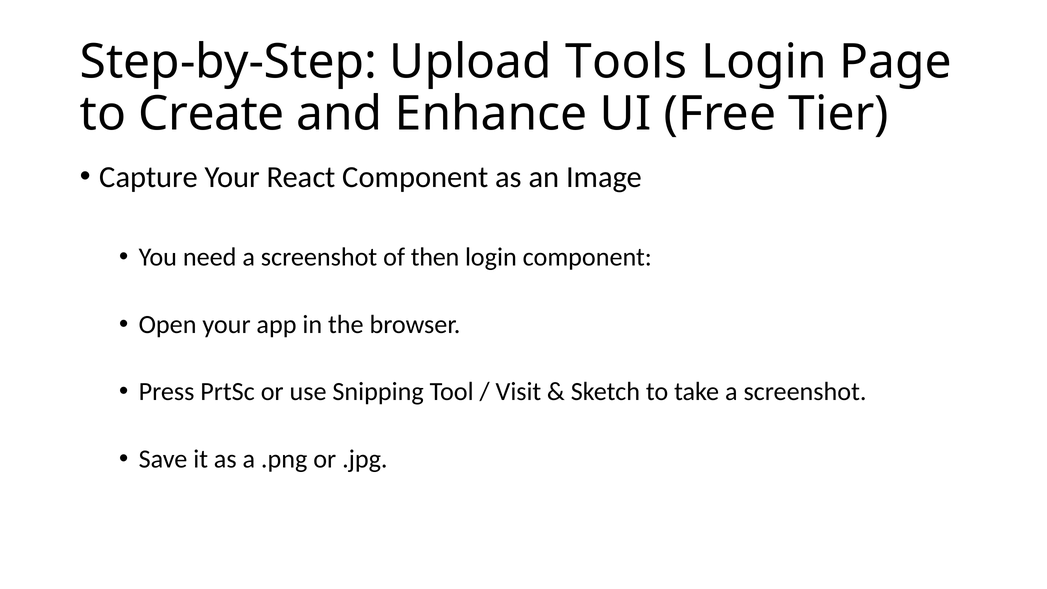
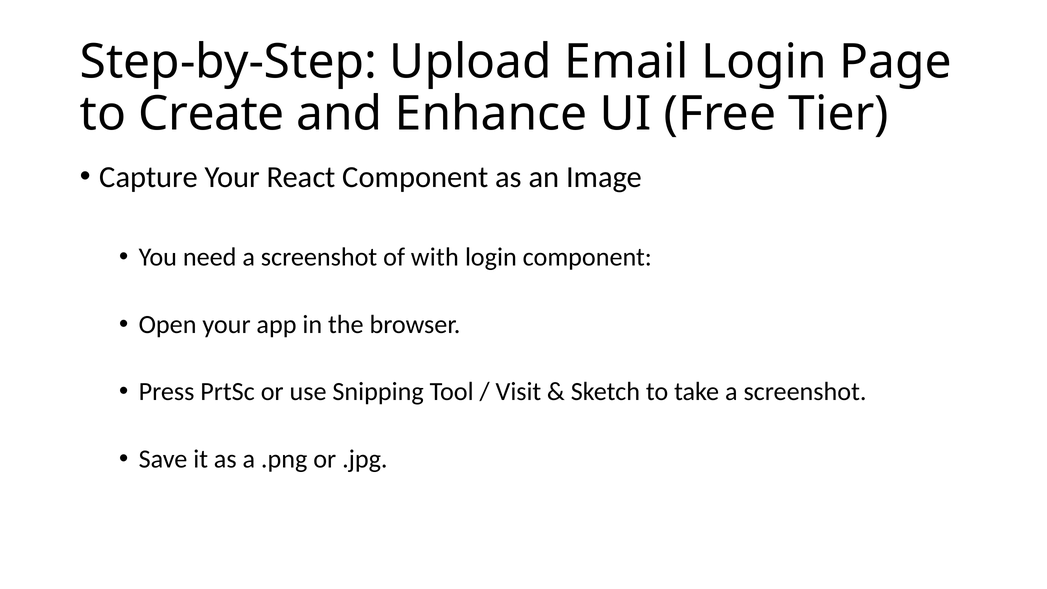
Tools: Tools -> Email (626, 62)
then: then -> with (435, 257)
